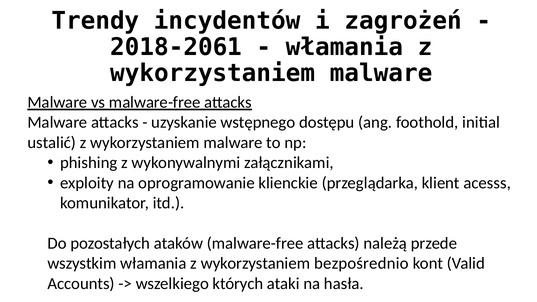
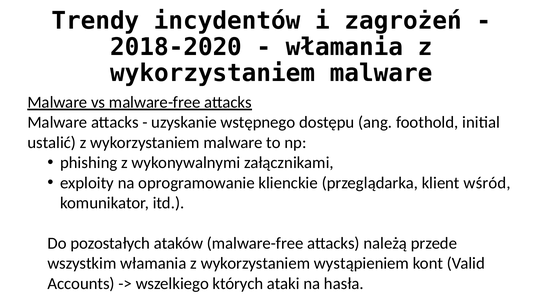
2018-2061: 2018-2061 -> 2018-2020 (176, 47)
acesss: acesss -> wśród (487, 183)
bezpośrednio: bezpośrednio -> wystąpieniem (362, 263)
